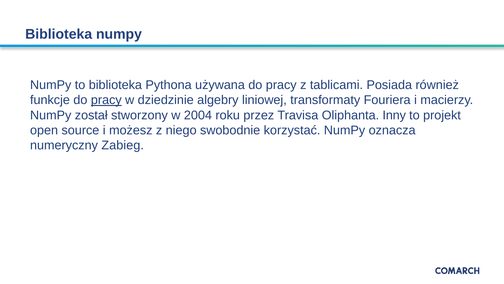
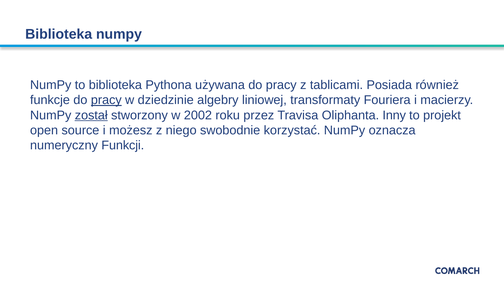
został underline: none -> present (91, 115)
2004: 2004 -> 2002 (198, 115)
Zabieg: Zabieg -> Funkcji (123, 145)
